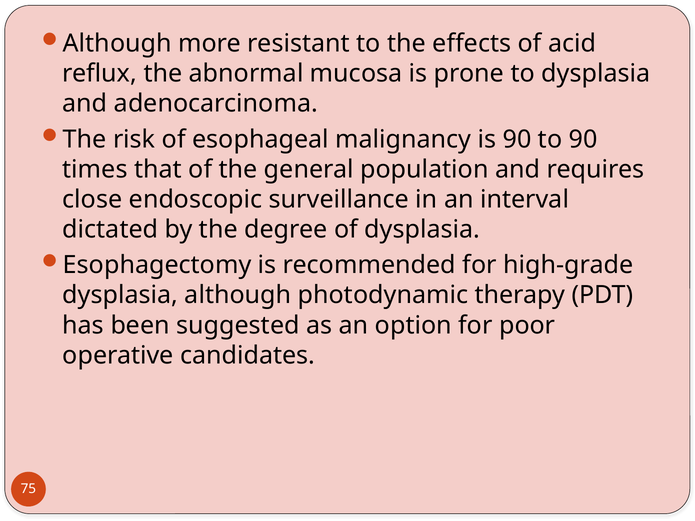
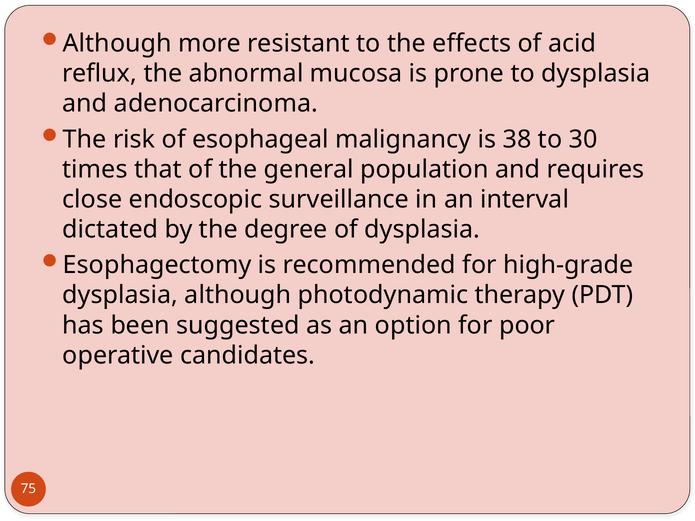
is 90: 90 -> 38 (517, 139)
to 90: 90 -> 30 (583, 139)
